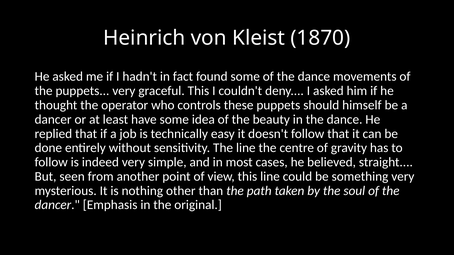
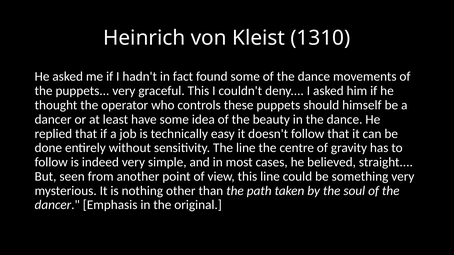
1870: 1870 -> 1310 (320, 38)
